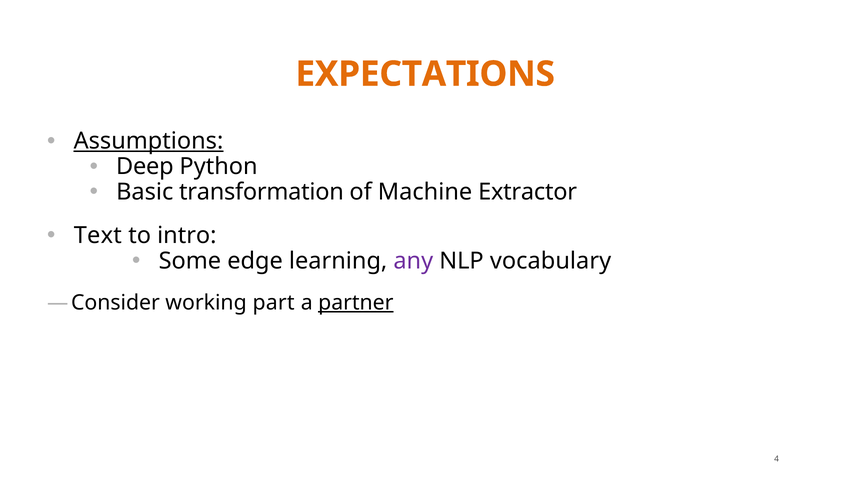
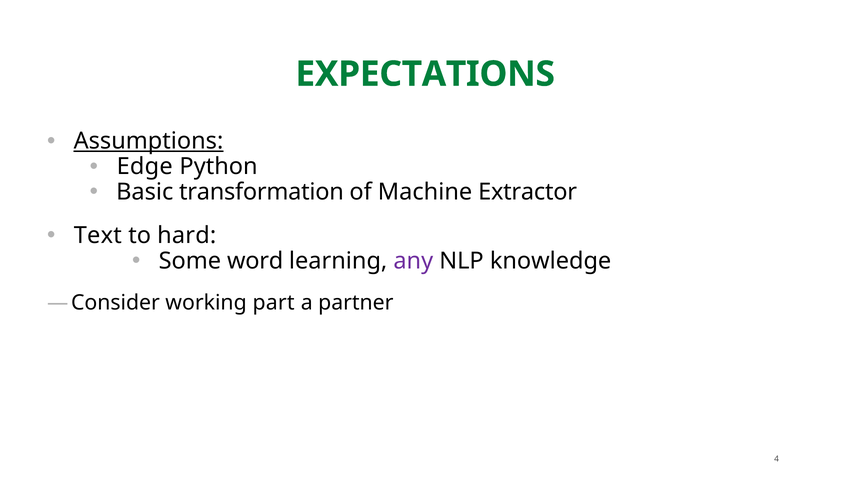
EXPECTATIONS colour: orange -> green (425, 74)
Deep: Deep -> Edge (145, 167)
intro: intro -> hard (187, 235)
edge: edge -> word (255, 261)
vocabulary: vocabulary -> knowledge (551, 261)
partner underline: present -> none (356, 303)
